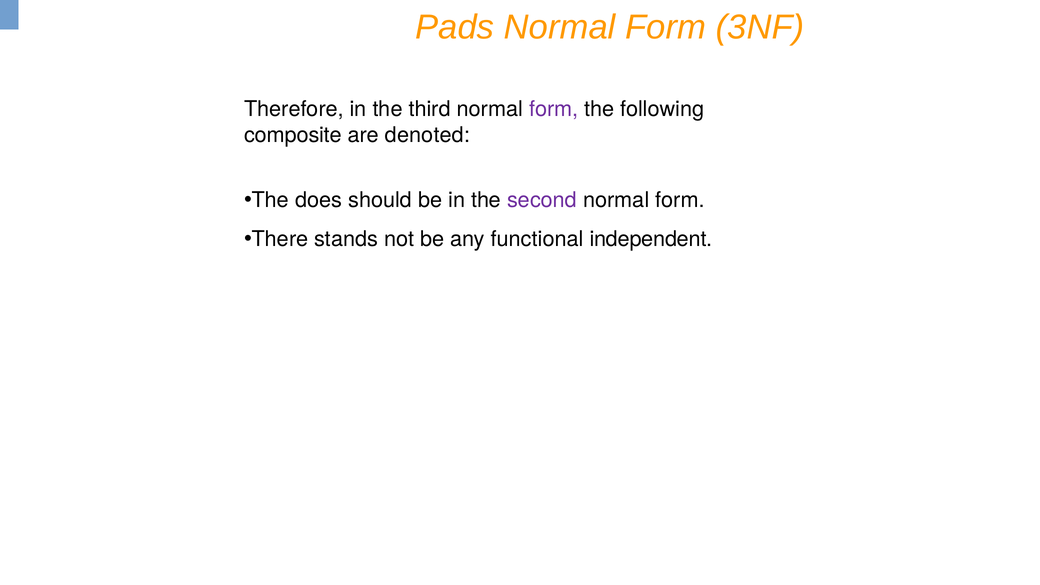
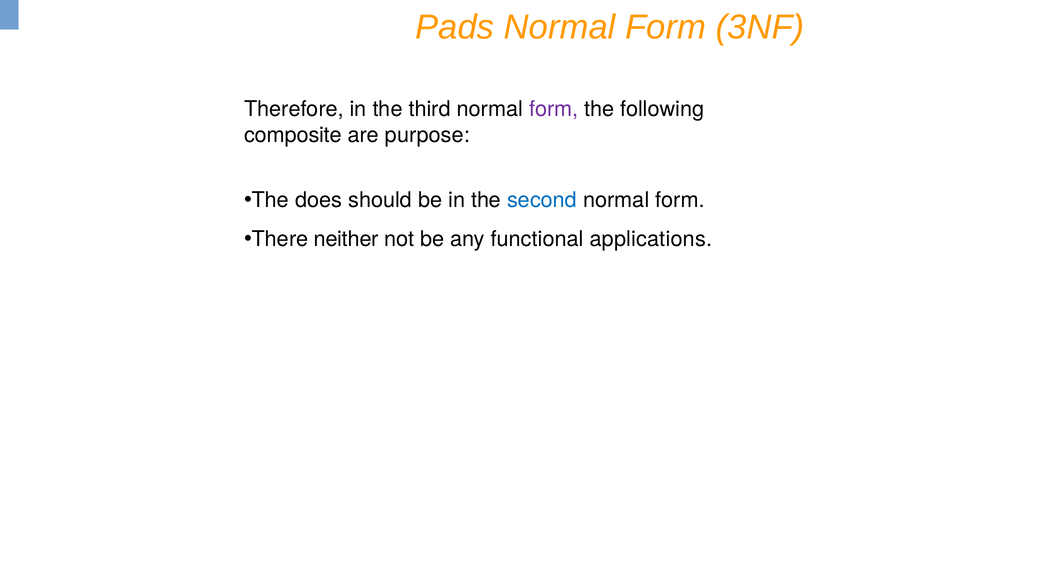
denoted: denoted -> purpose (428, 135)
second colour: purple -> blue (542, 200)
stands: stands -> neither (346, 239)
independent: independent -> applications (651, 239)
